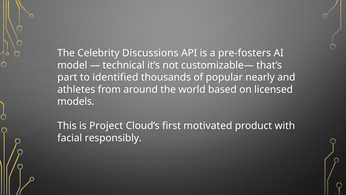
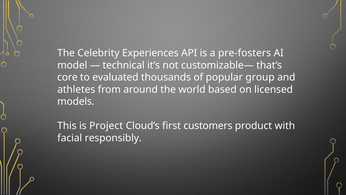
Discussions: Discussions -> Experiences (150, 53)
part: part -> core (67, 77)
identified: identified -> evaluated (115, 77)
nearly: nearly -> group (260, 77)
motivated: motivated -> customers (208, 126)
